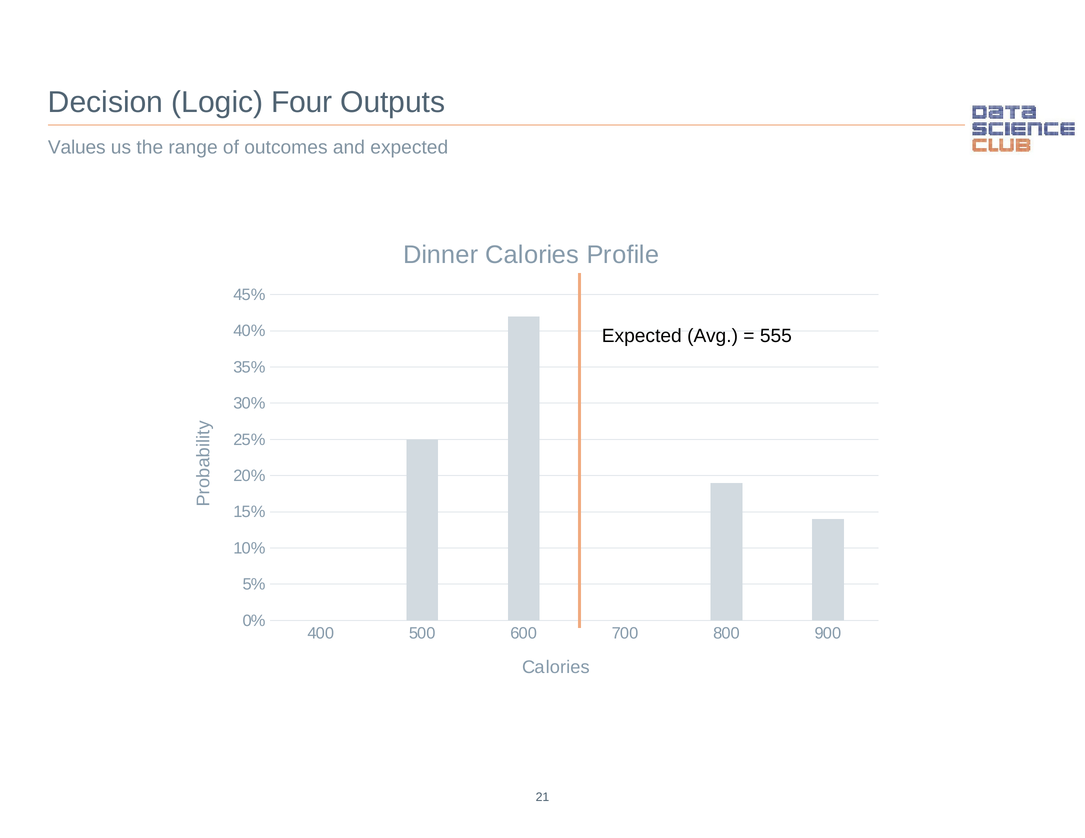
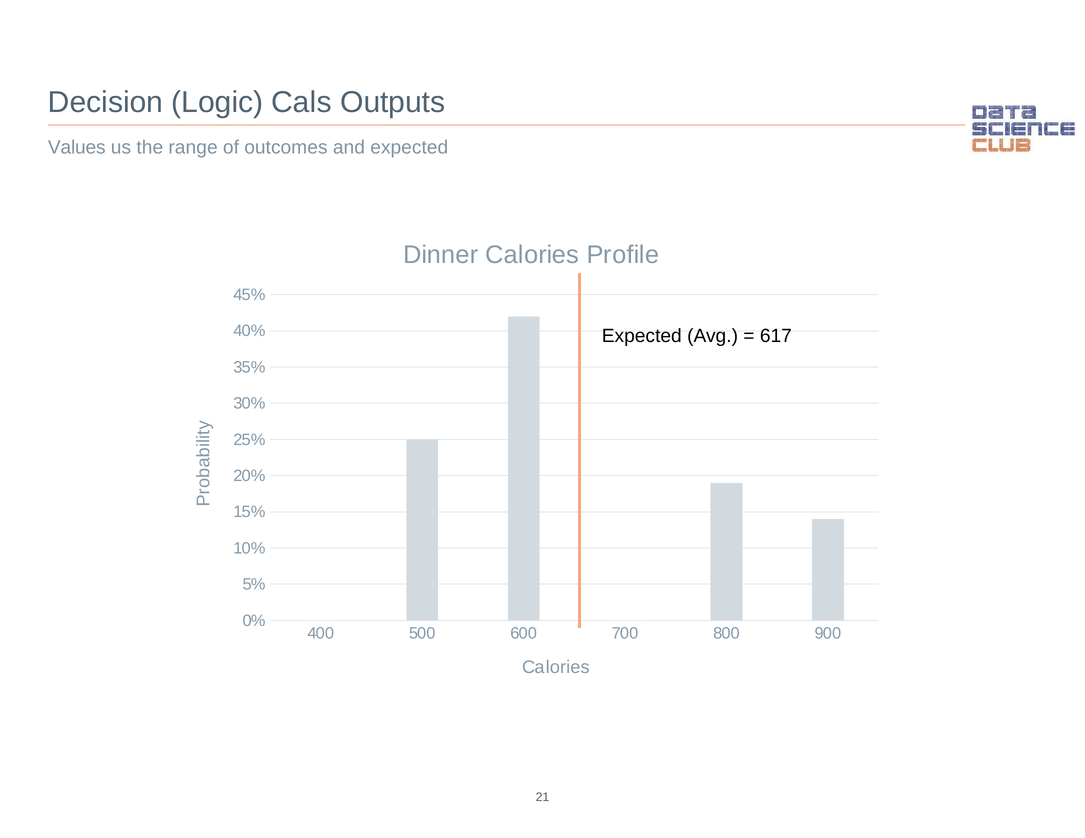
Four: Four -> Cals (301, 102)
555: 555 -> 617 (776, 336)
